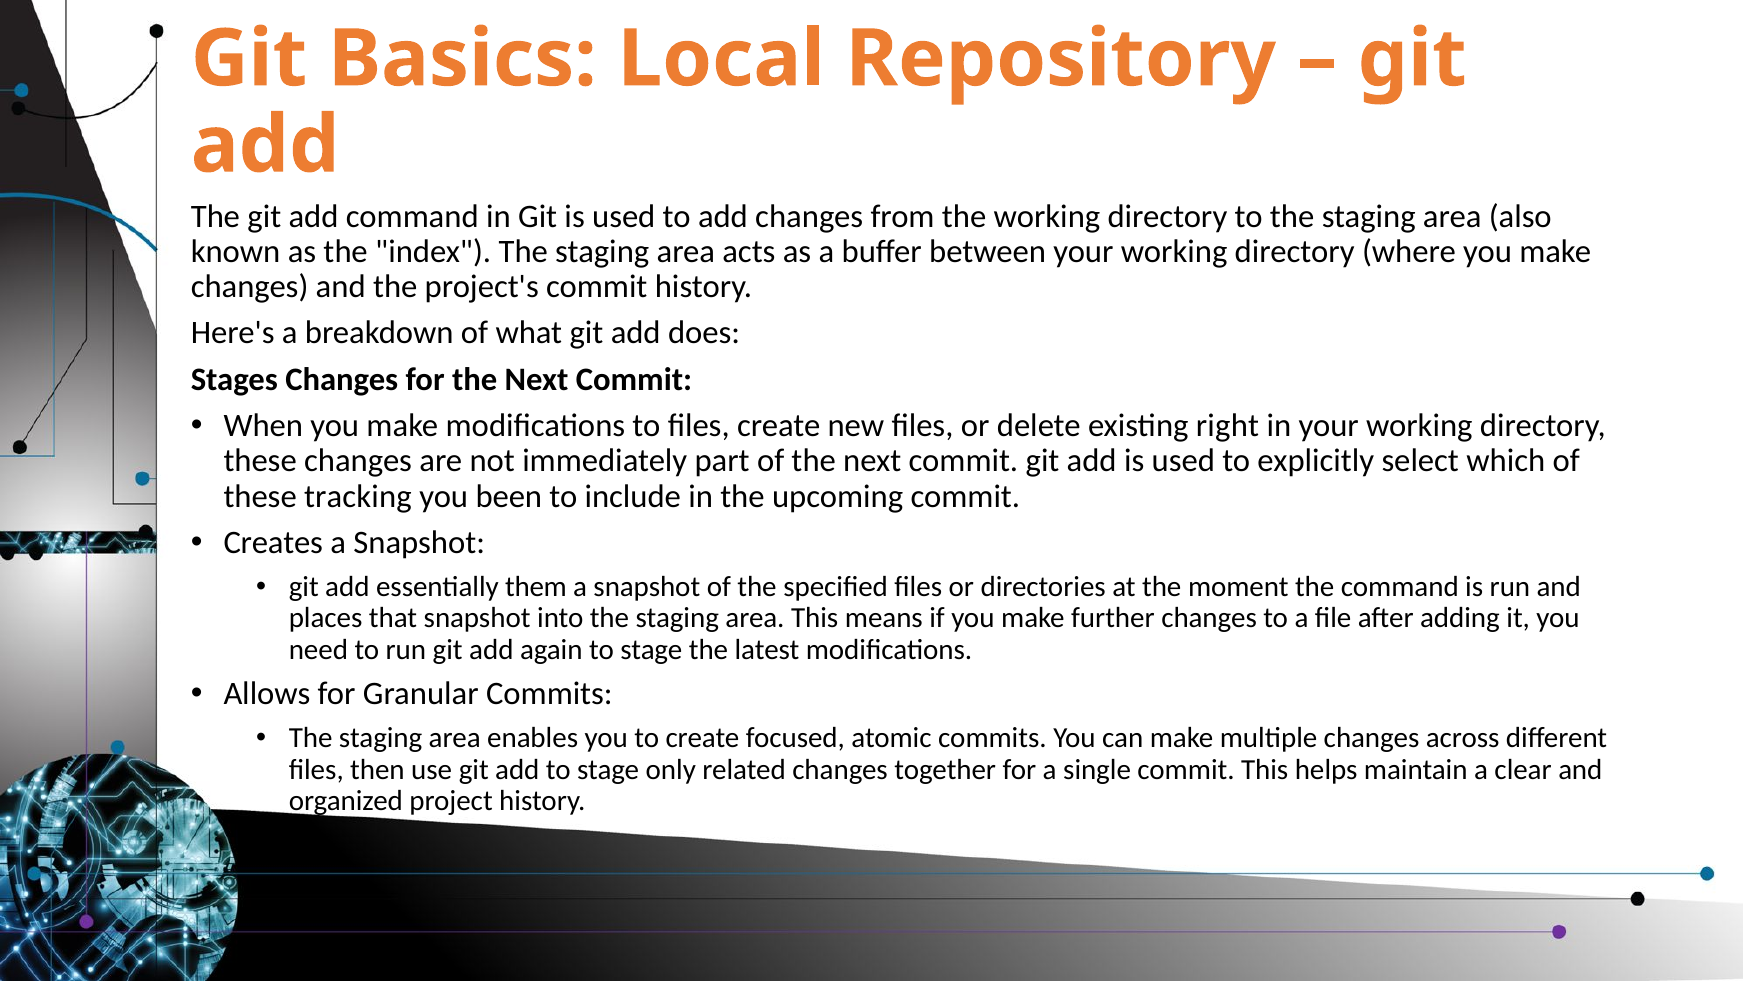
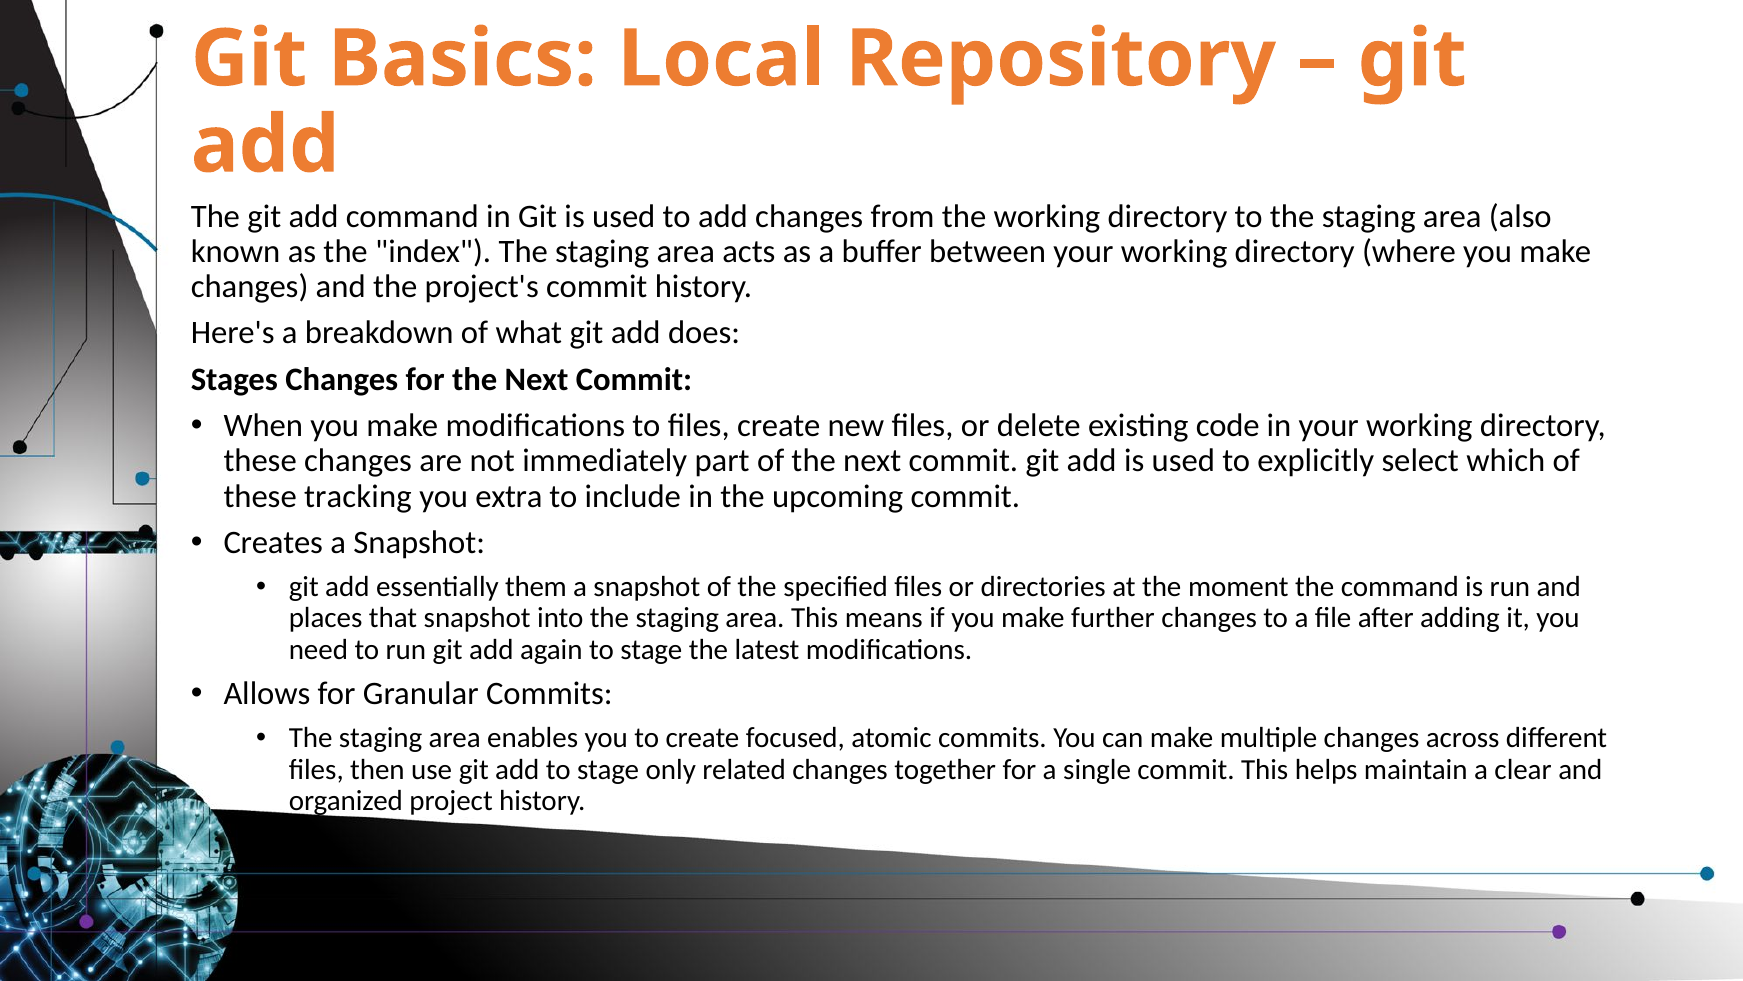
right: right -> code (1228, 425)
been: been -> extra (509, 496)
